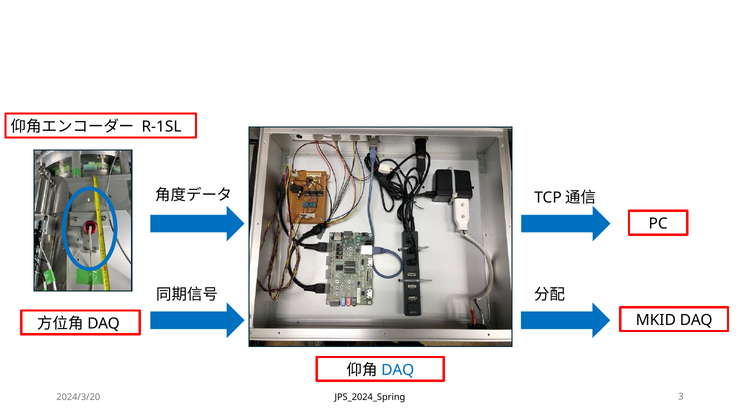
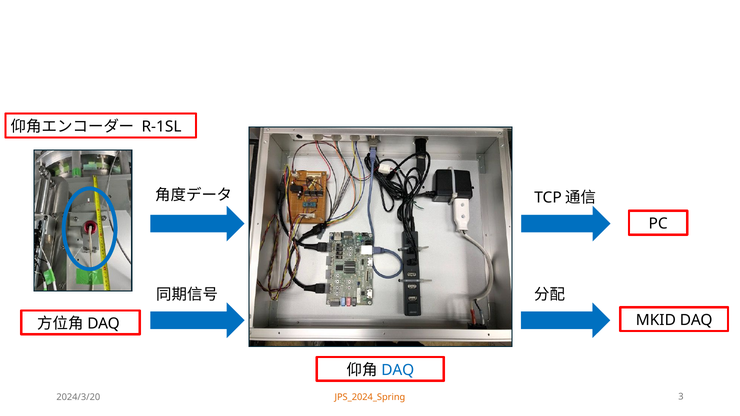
JPS_2024_Spring colour: black -> orange (370, 398)
